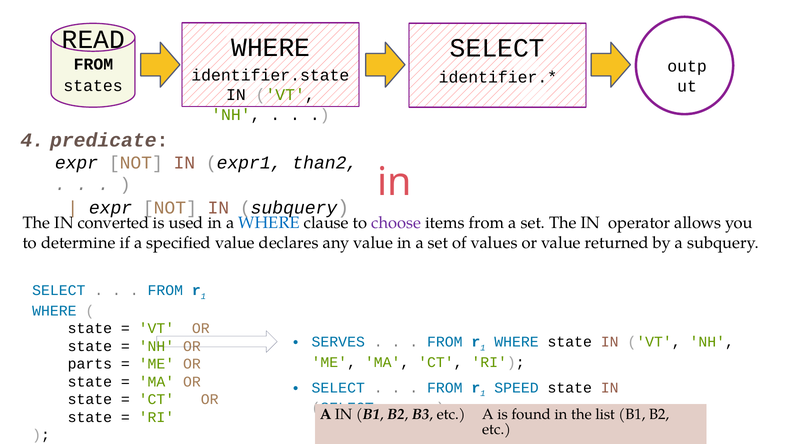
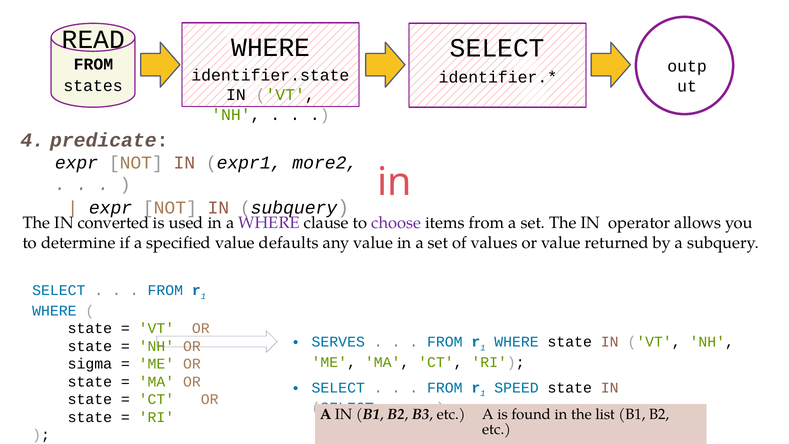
than2: than2 -> more2 (325, 163)
WHERE colour: blue -> purple (269, 223)
declares: declares -> defaults (289, 243)
parts: parts -> sigma (90, 364)
